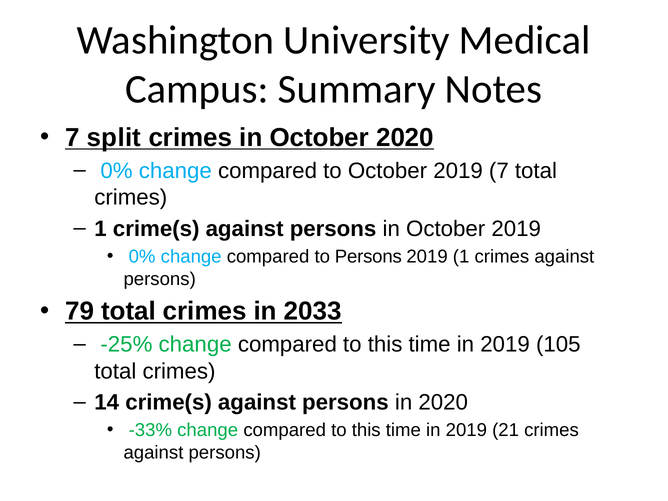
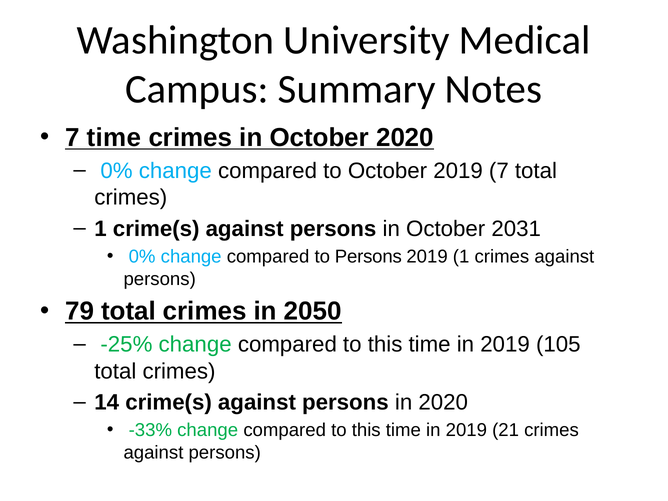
7 split: split -> time (114, 138)
in October 2019: 2019 -> 2031 (516, 229)
2033: 2033 -> 2050 (313, 311)
